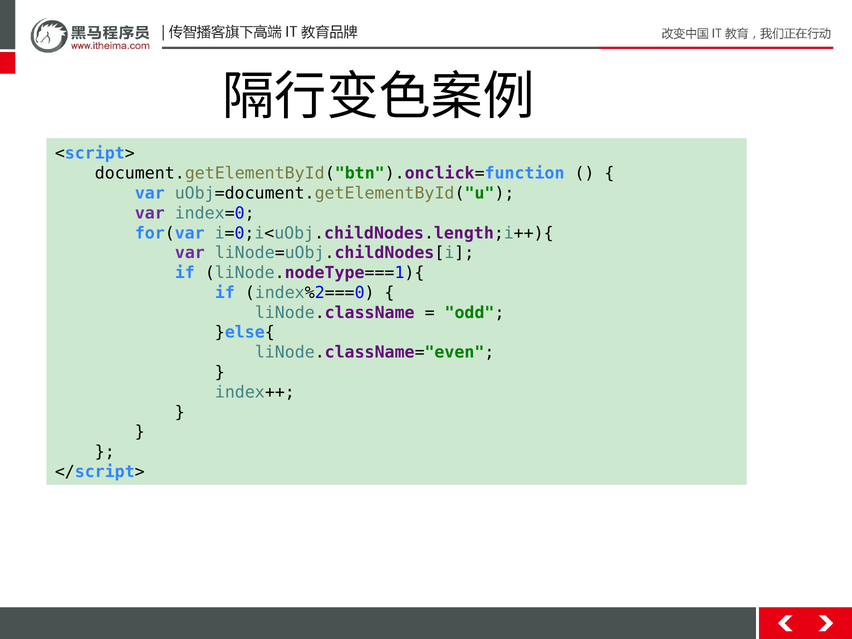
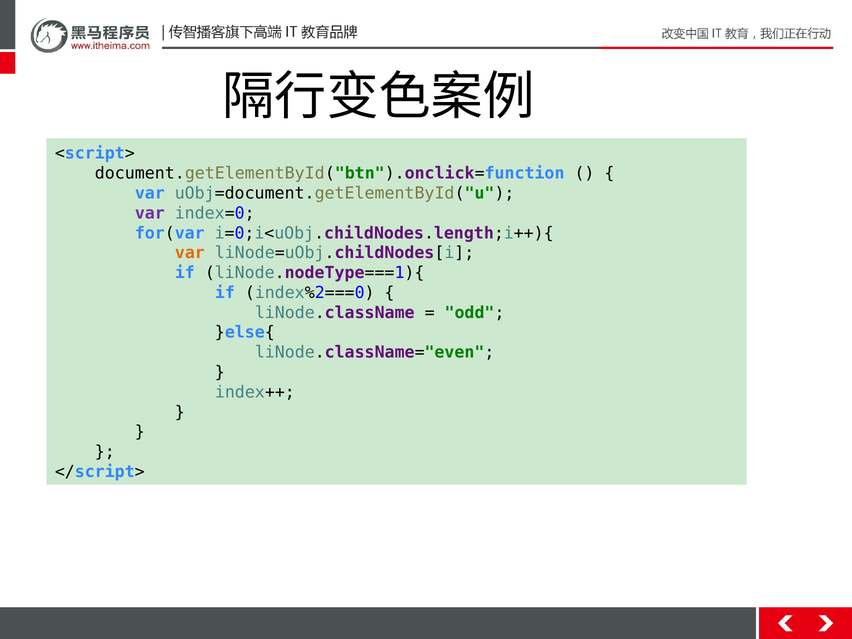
var colour: purple -> orange (190, 253)
